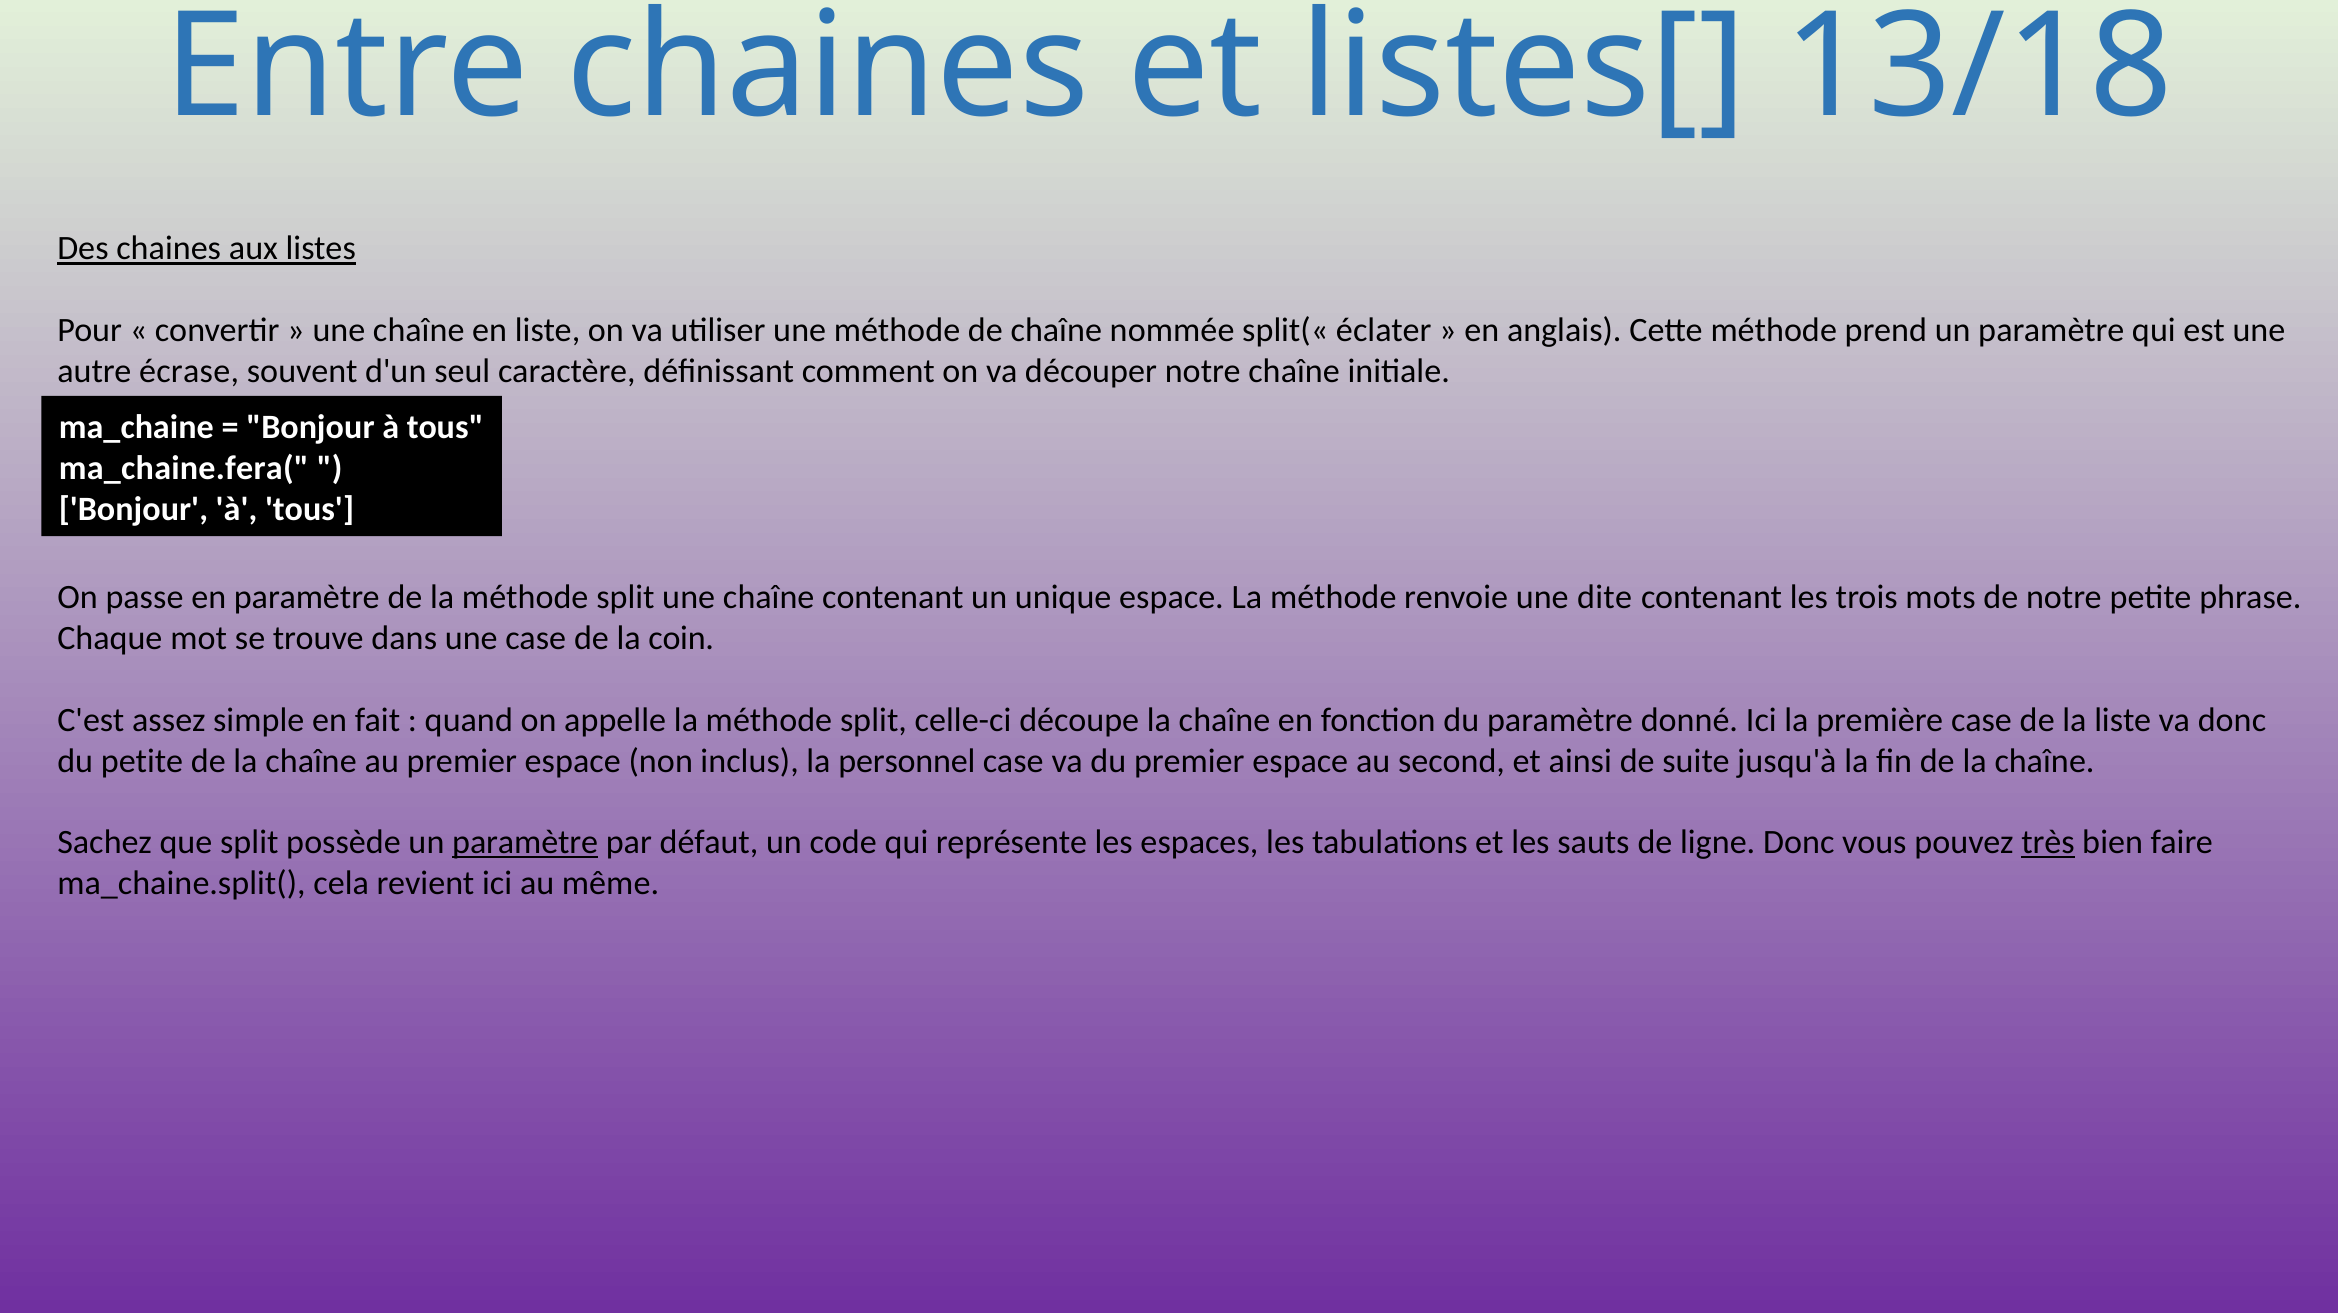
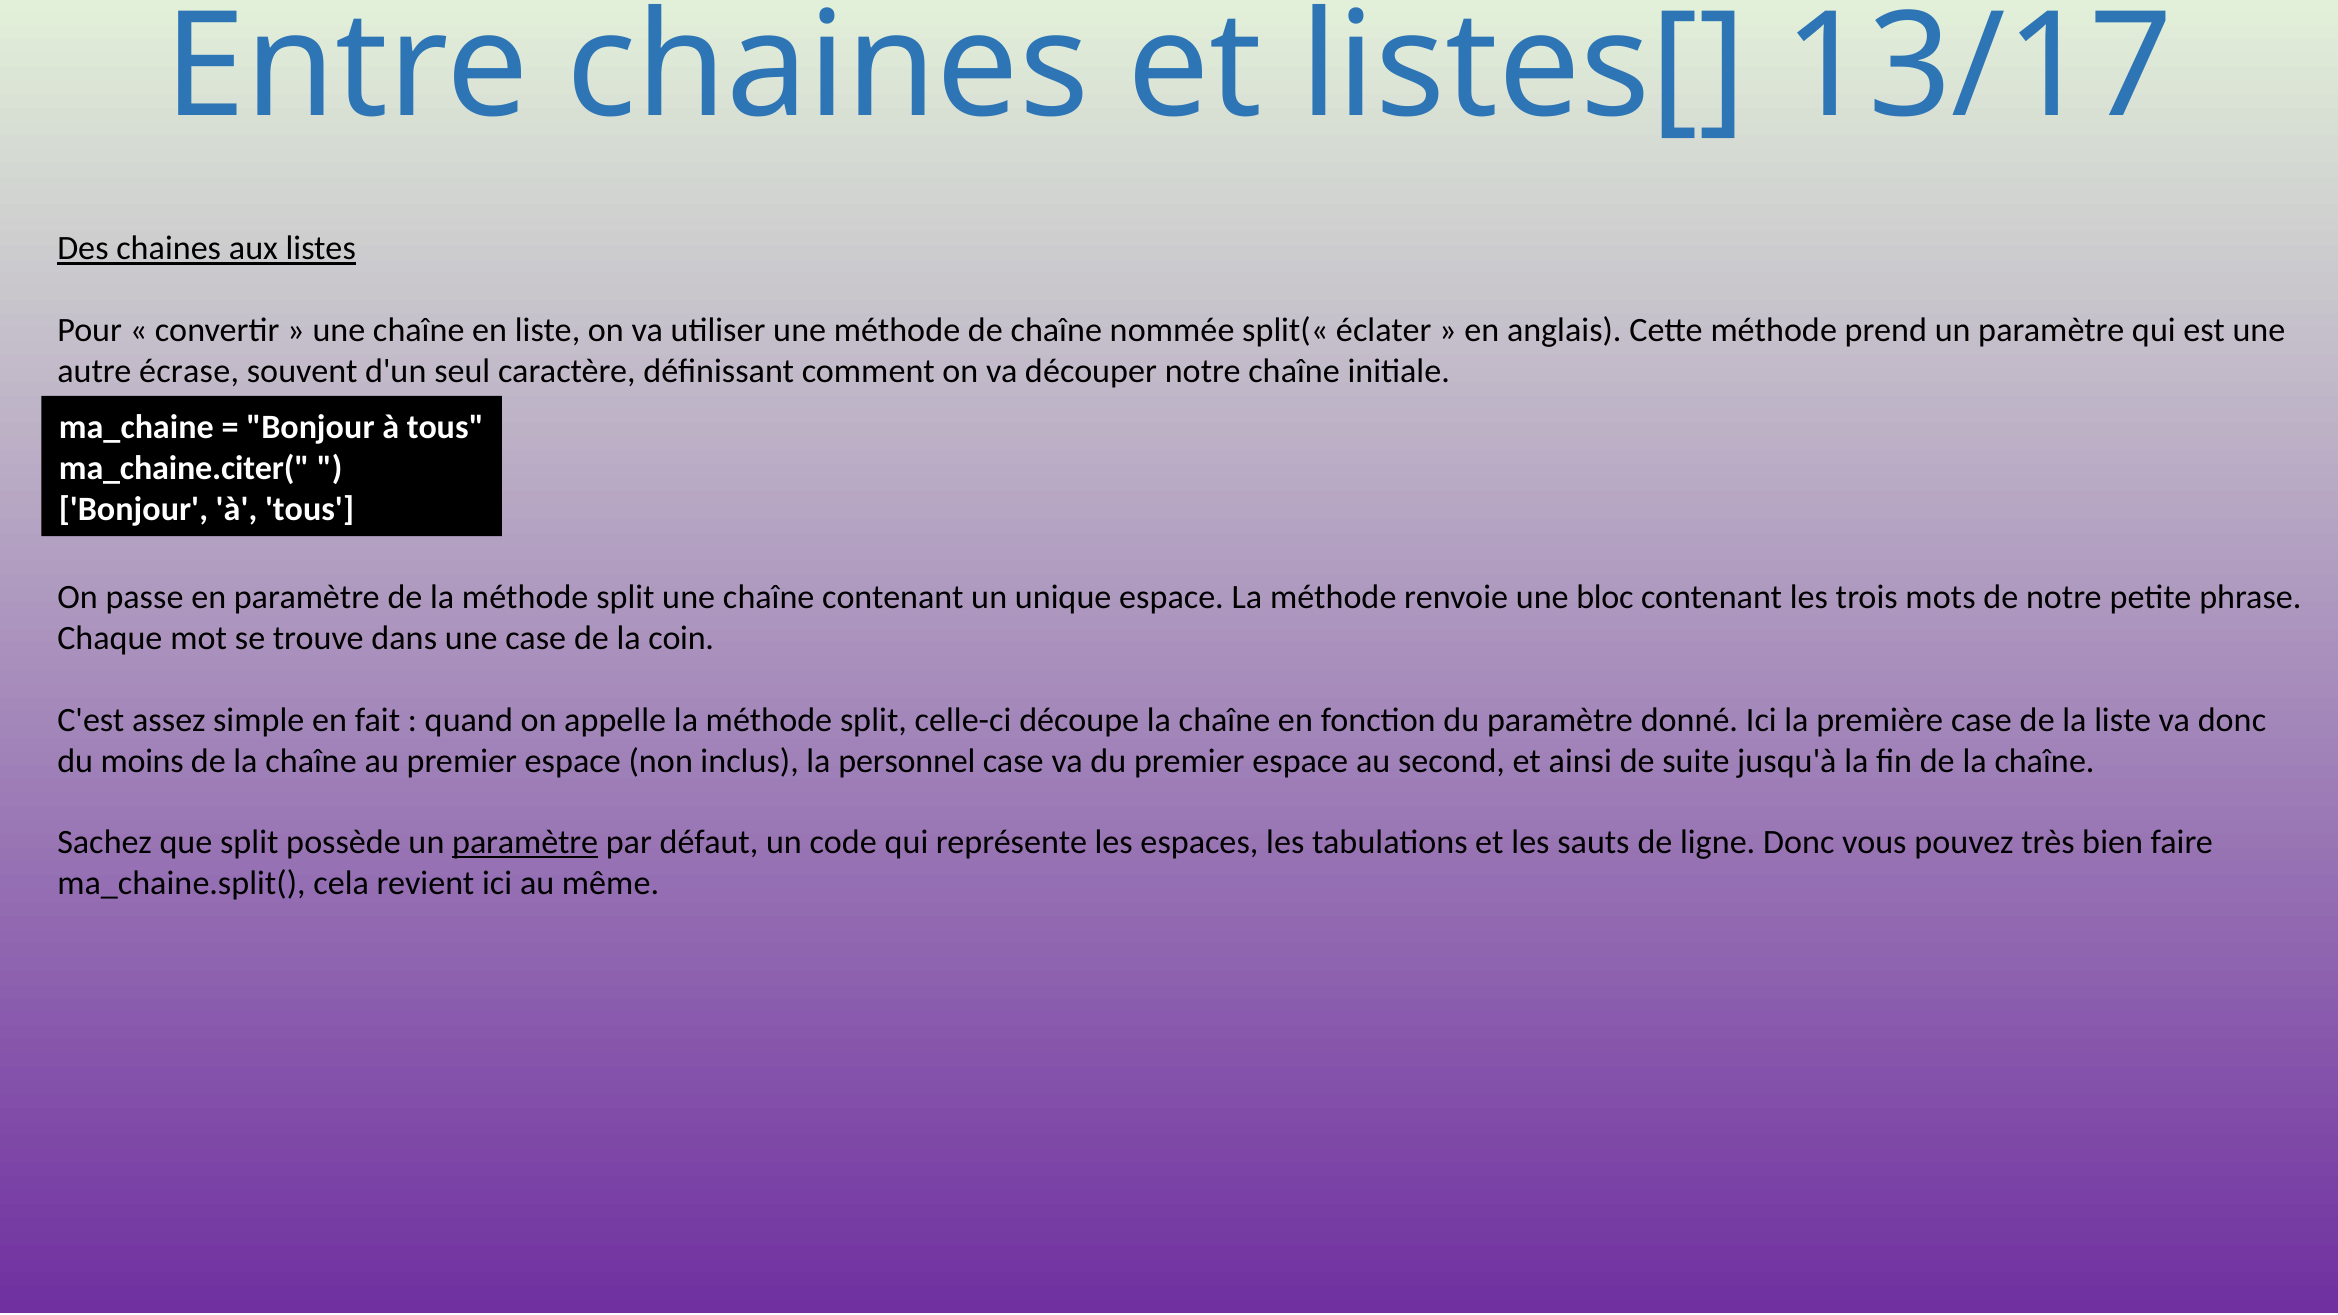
13/18: 13/18 -> 13/17 (1979, 67)
ma_chaine.fera(: ma_chaine.fera( -> ma_chaine.citer( (184, 468)
dite: dite -> bloc (1605, 597)
du petite: petite -> moins (142, 761)
très underline: present -> none (2048, 843)
